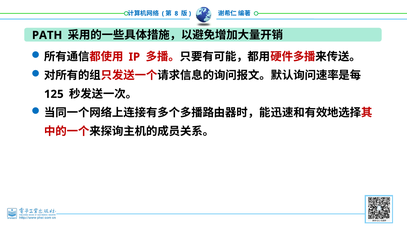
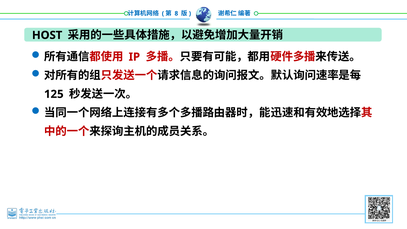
PATH: PATH -> HOST (47, 35)
